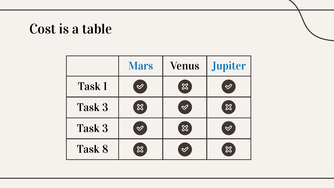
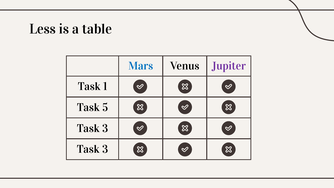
Cost: Cost -> Less (43, 29)
Jupiter colour: blue -> purple (229, 66)
3: 3 -> 5 (105, 107)
8: 8 -> 3 (105, 149)
